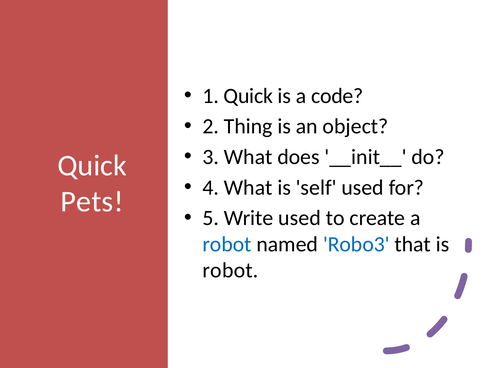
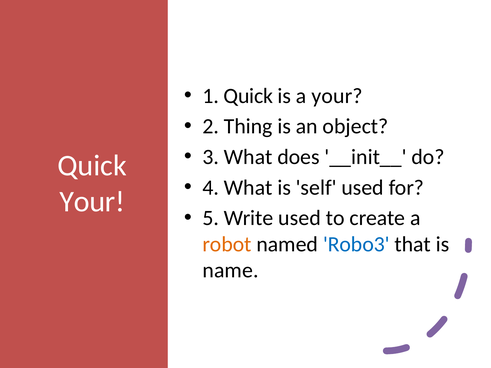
a code: code -> your (337, 96)
Pets: Pets -> Your (92, 202)
robot colour: blue -> orange (227, 244)
robot: robot -> name (231, 271)
